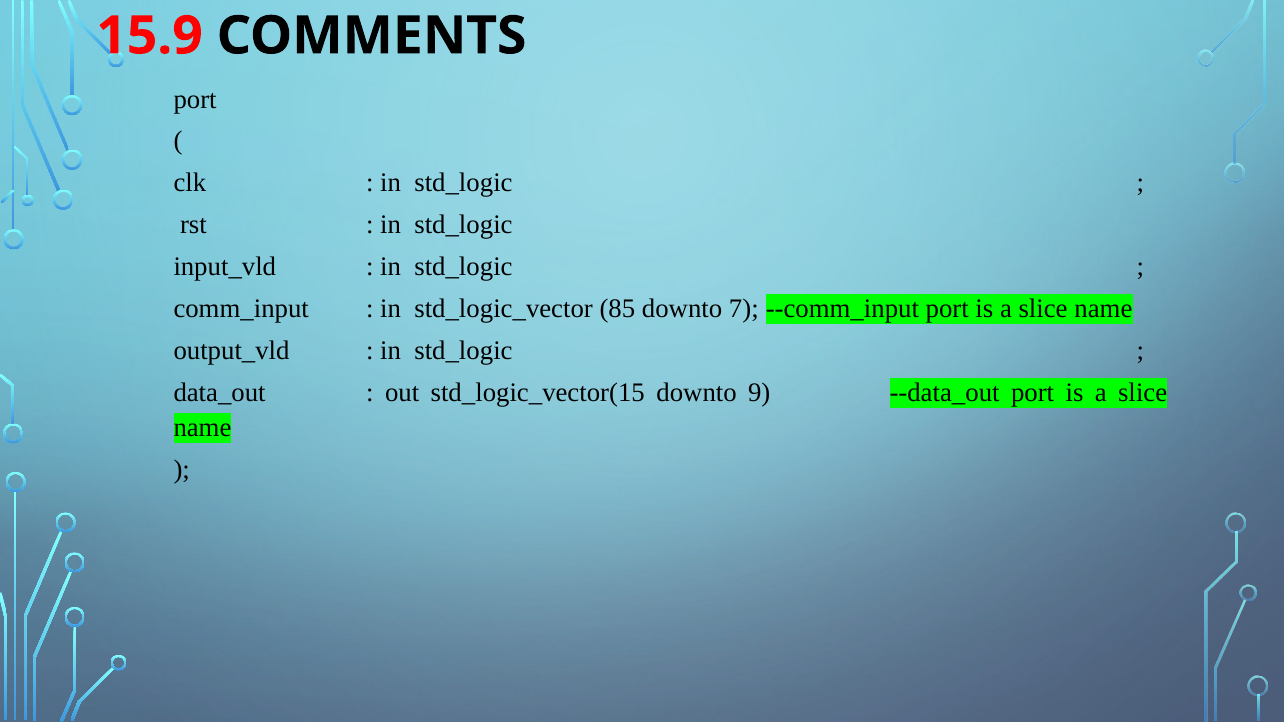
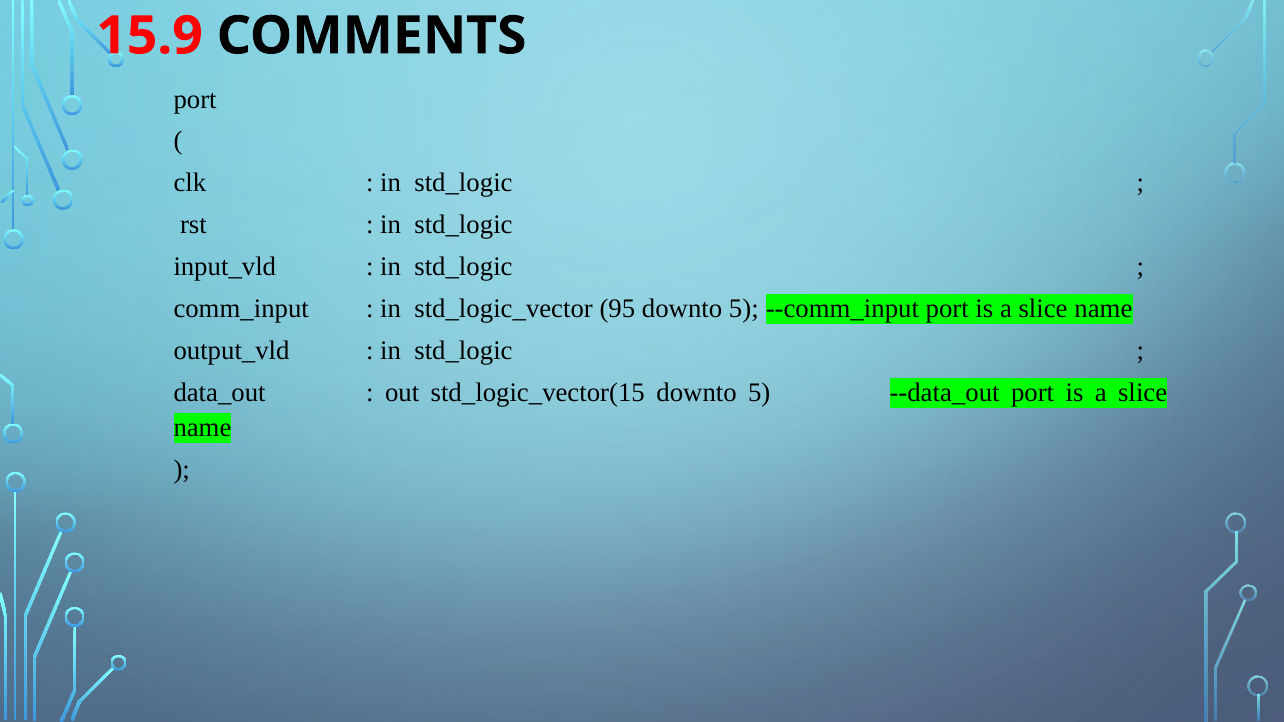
85: 85 -> 95 (617, 309)
7: 7 -> 5 (744, 309)
std_logic_vector(15 downto 9: 9 -> 5 (759, 393)
